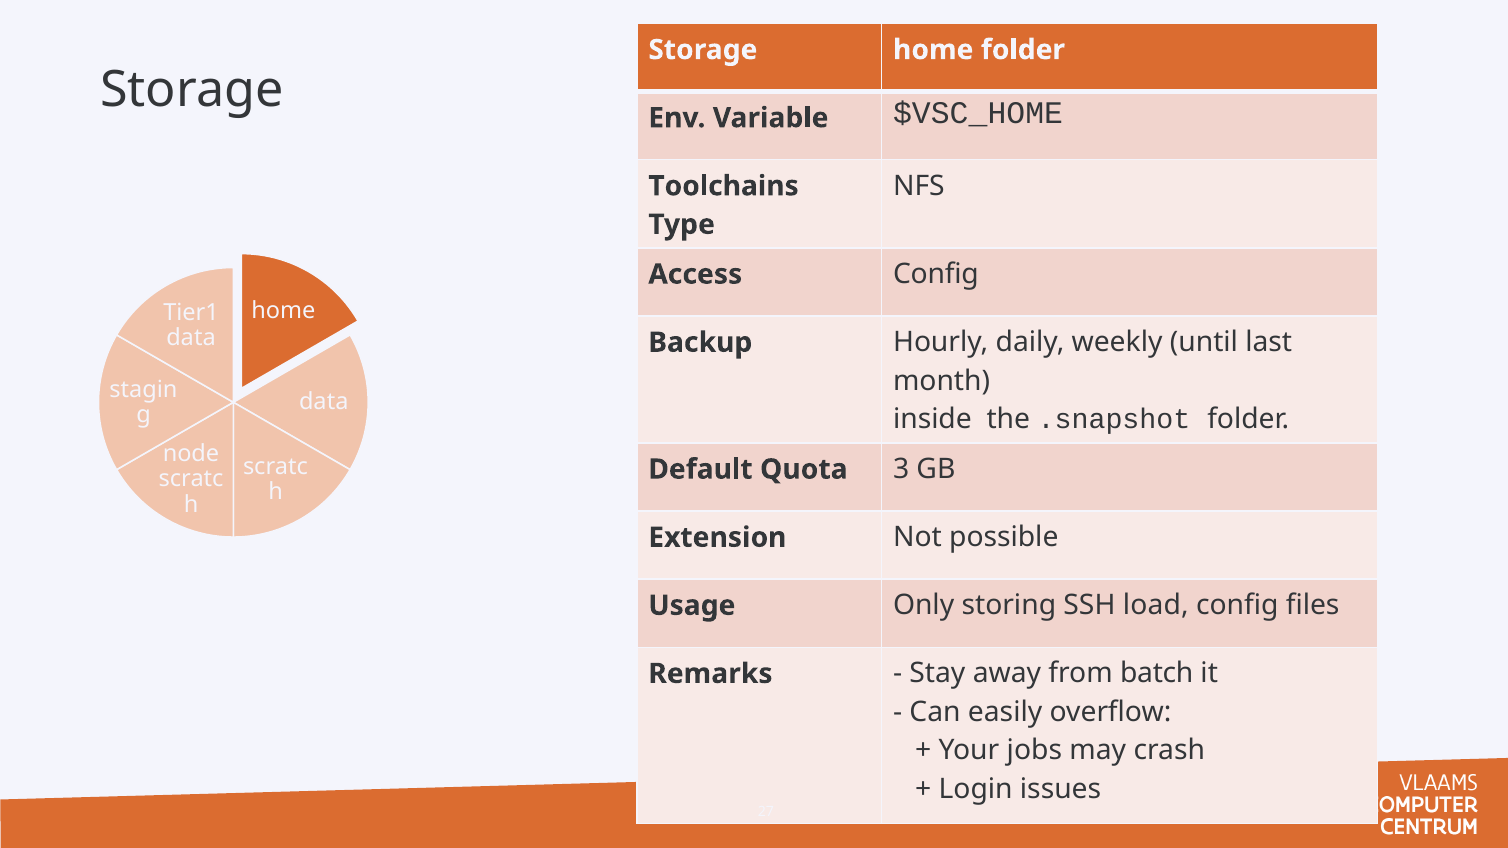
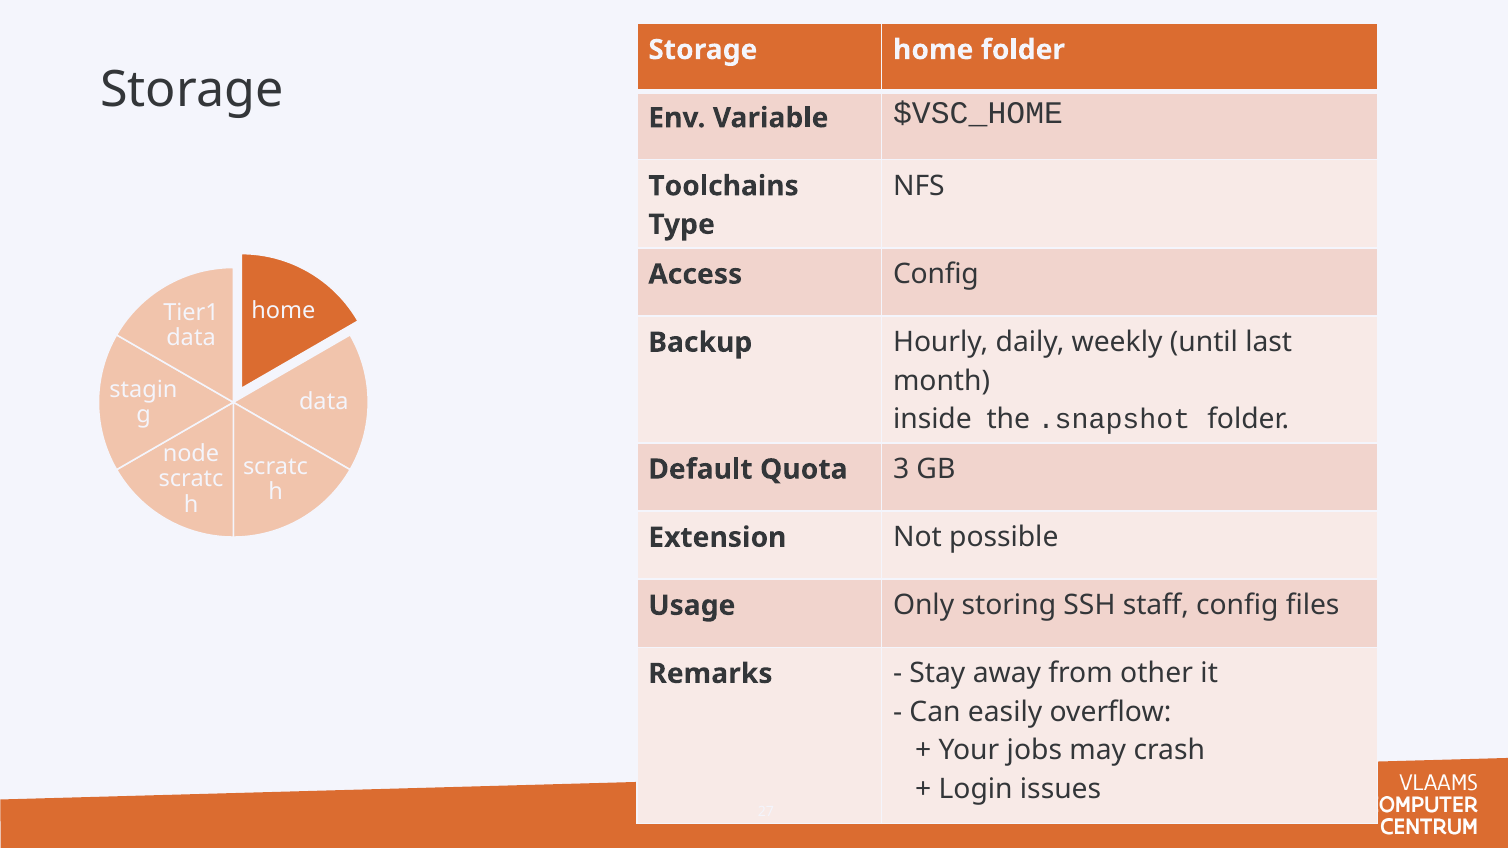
load: load -> staff (1156, 606)
batch: batch -> other (1157, 674)
